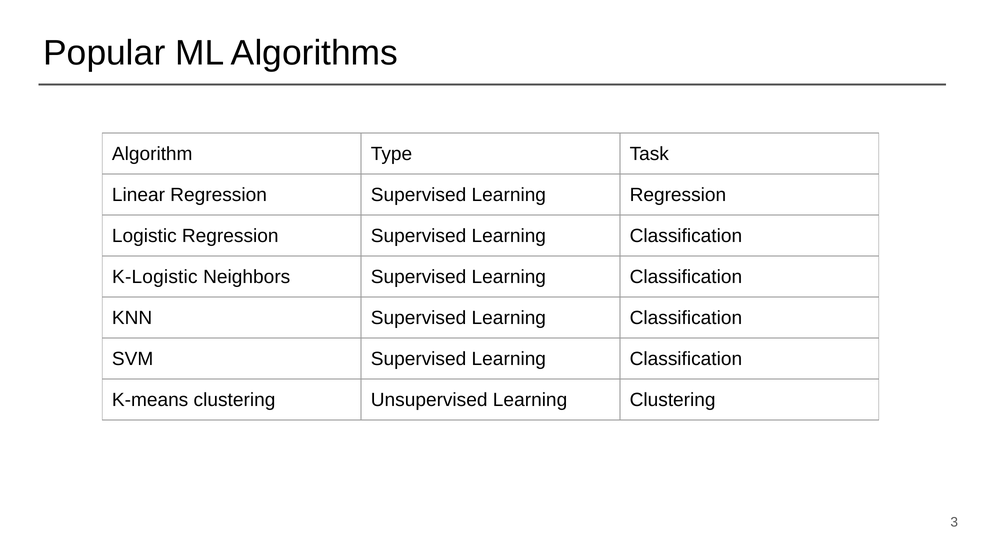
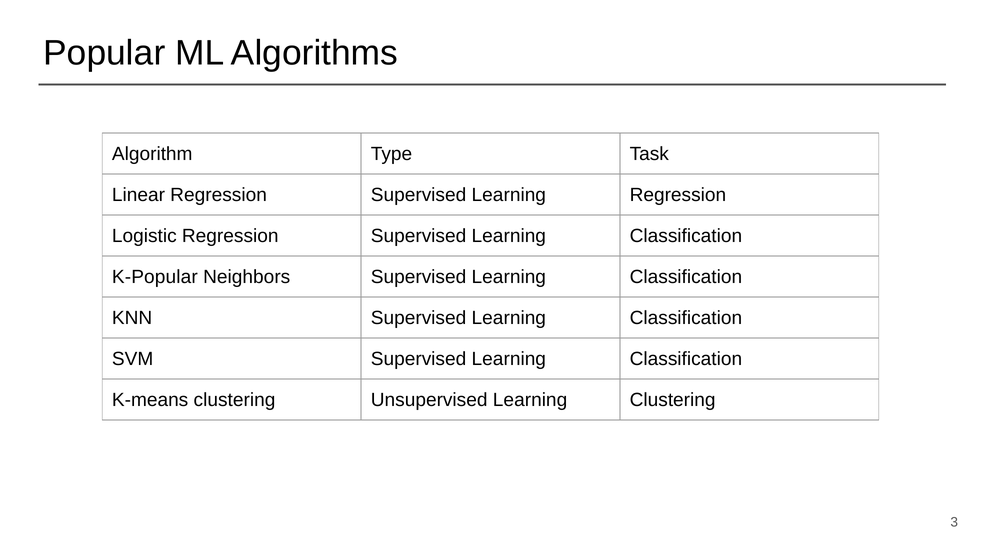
K-Logistic: K-Logistic -> K-Popular (155, 277)
